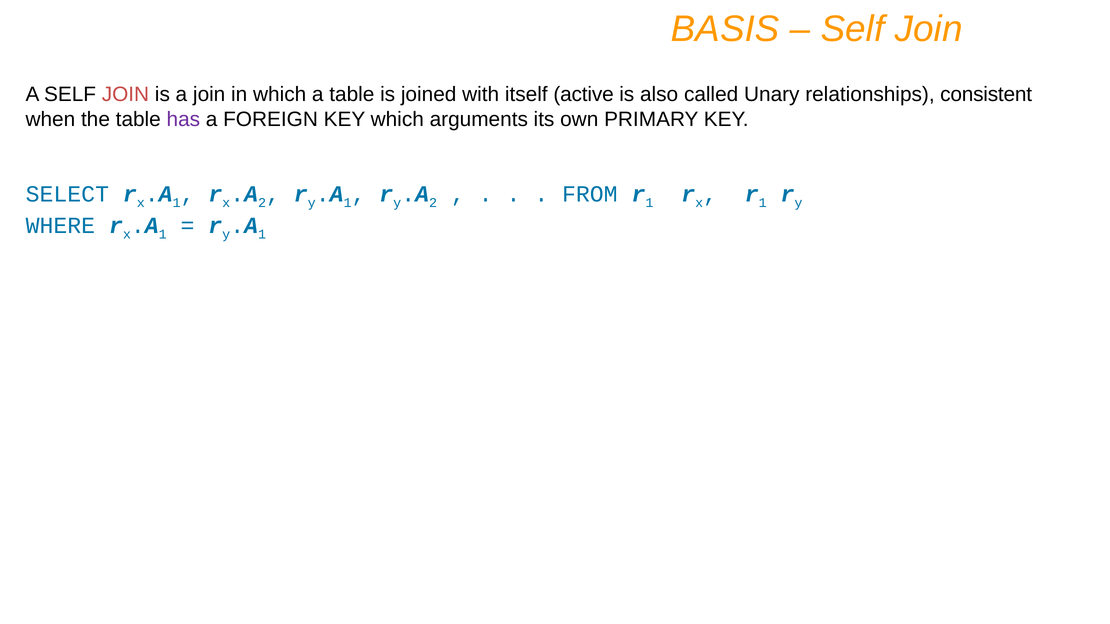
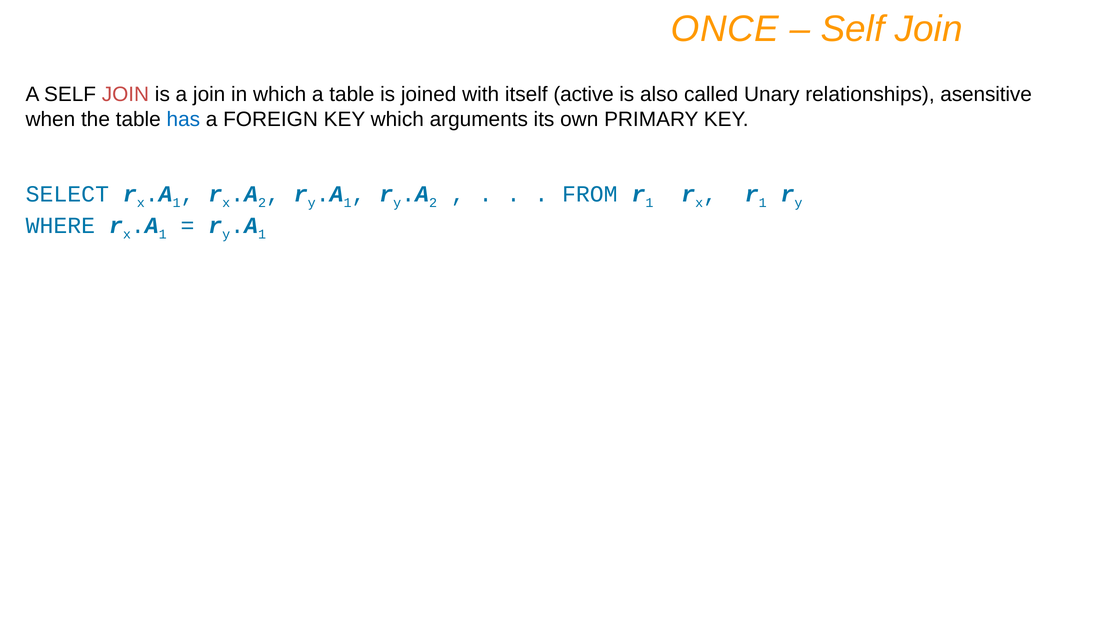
BASIS: BASIS -> ONCE (725, 29)
consistent: consistent -> asensitive (986, 94)
has colour: purple -> blue (183, 119)
